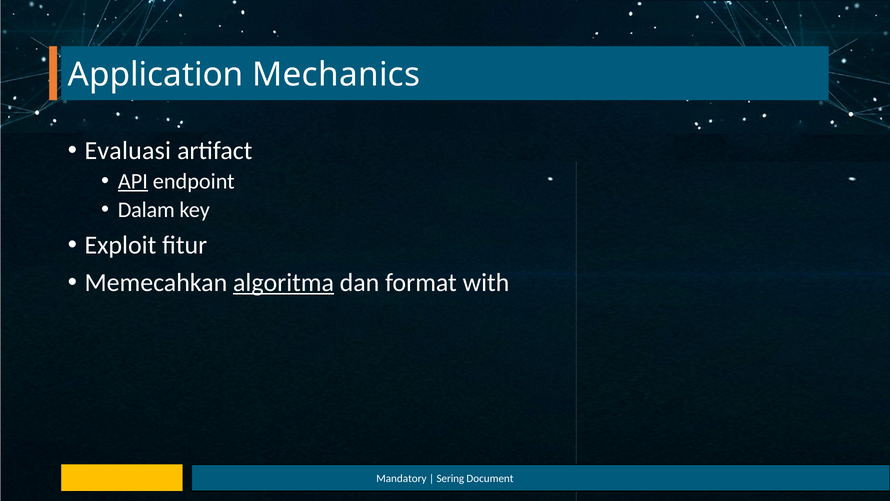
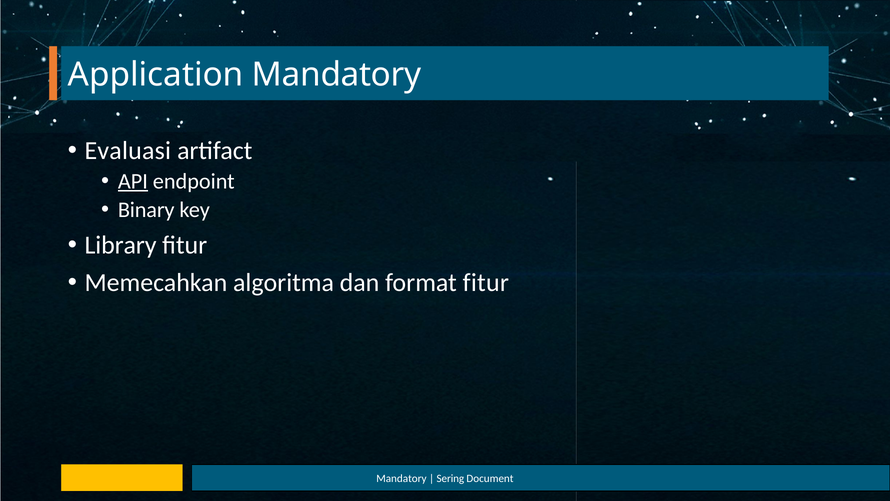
Application Mechanics: Mechanics -> Mandatory (337, 75)
Dalam: Dalam -> Binary (146, 210)
Exploit: Exploit -> Library (121, 245)
algoritma underline: present -> none (284, 282)
format with: with -> fitur (486, 282)
